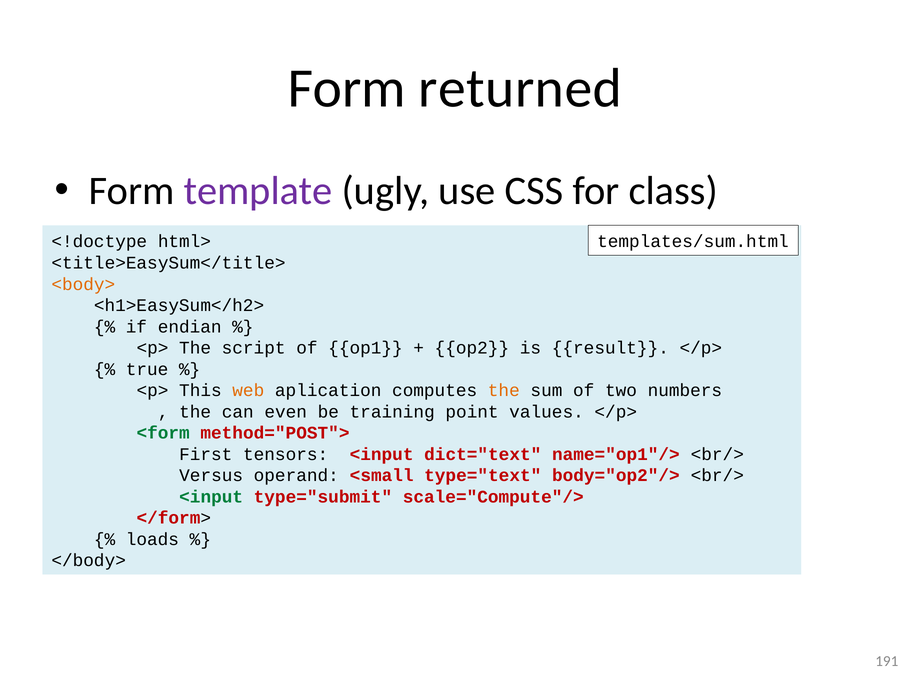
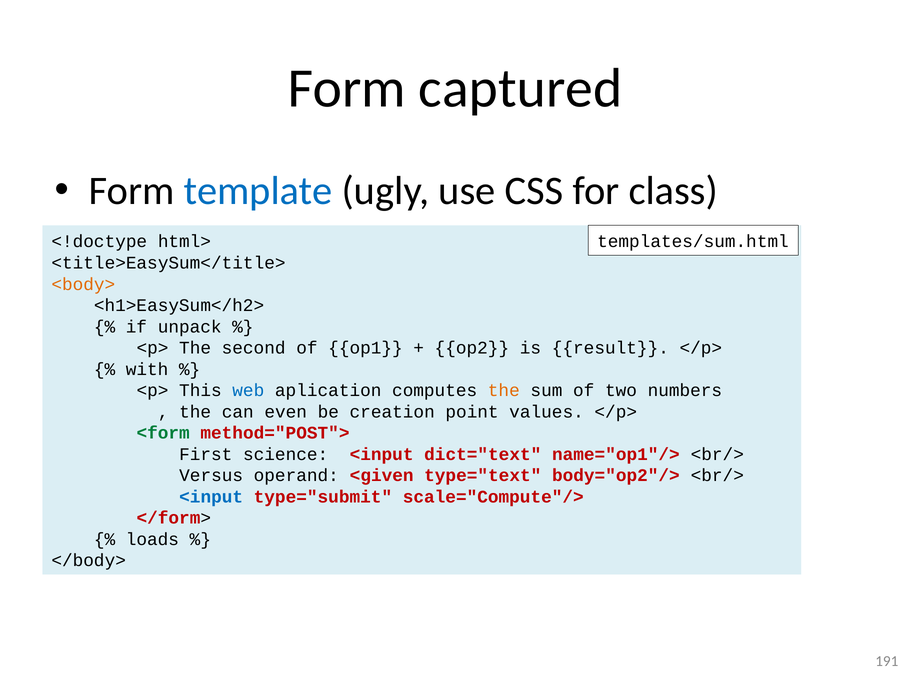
returned: returned -> captured (520, 88)
template colour: purple -> blue (258, 191)
endian: endian -> unpack (190, 327)
script: script -> second (254, 348)
true: true -> with (147, 369)
web colour: orange -> blue (248, 391)
training: training -> creation (392, 412)
tensors: tensors -> science (286, 454)
<small: <small -> <given (382, 476)
<input colour: green -> blue (211, 497)
